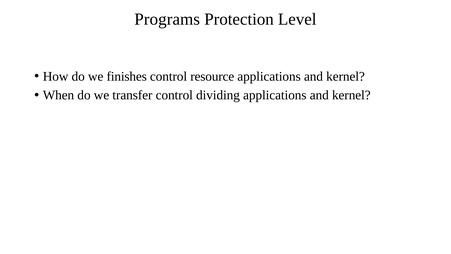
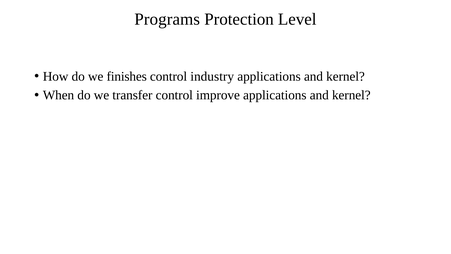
resource: resource -> industry (212, 76)
dividing: dividing -> improve (218, 95)
